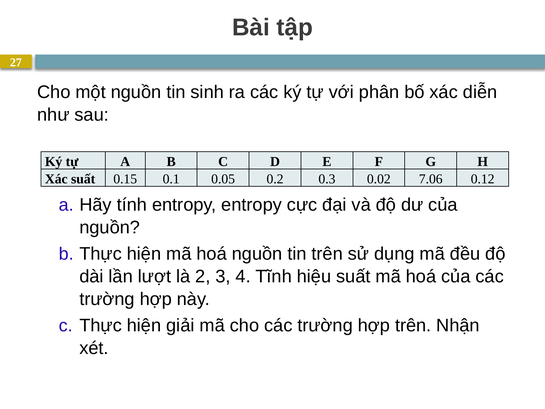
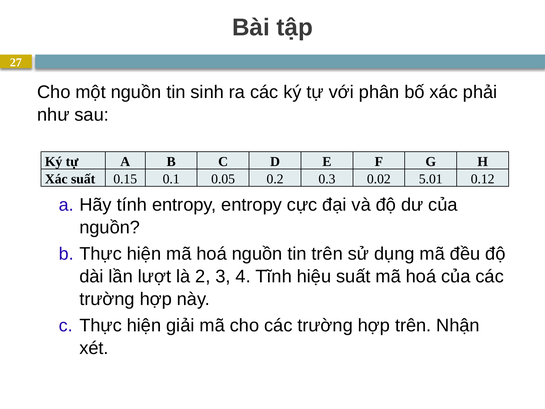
diễn: diễn -> phải (480, 92)
7.06: 7.06 -> 5.01 (431, 179)
